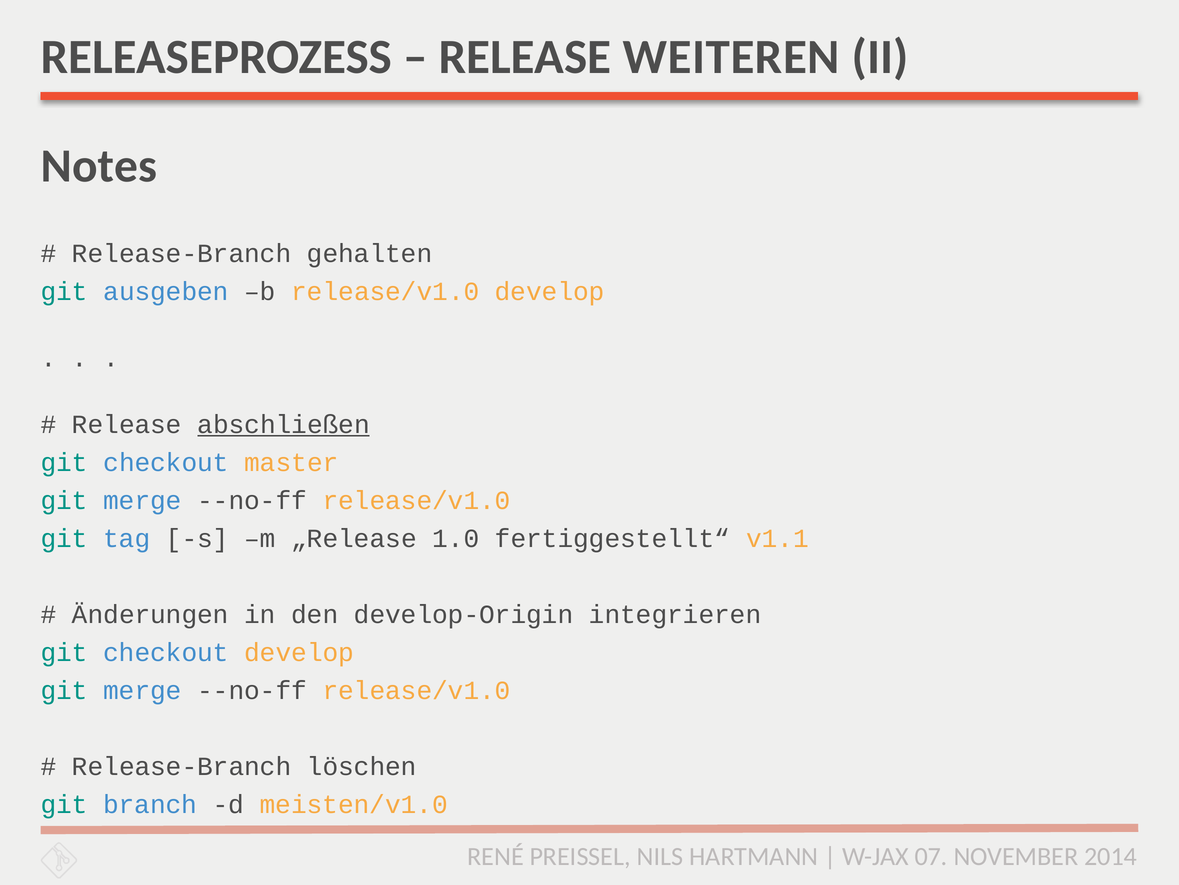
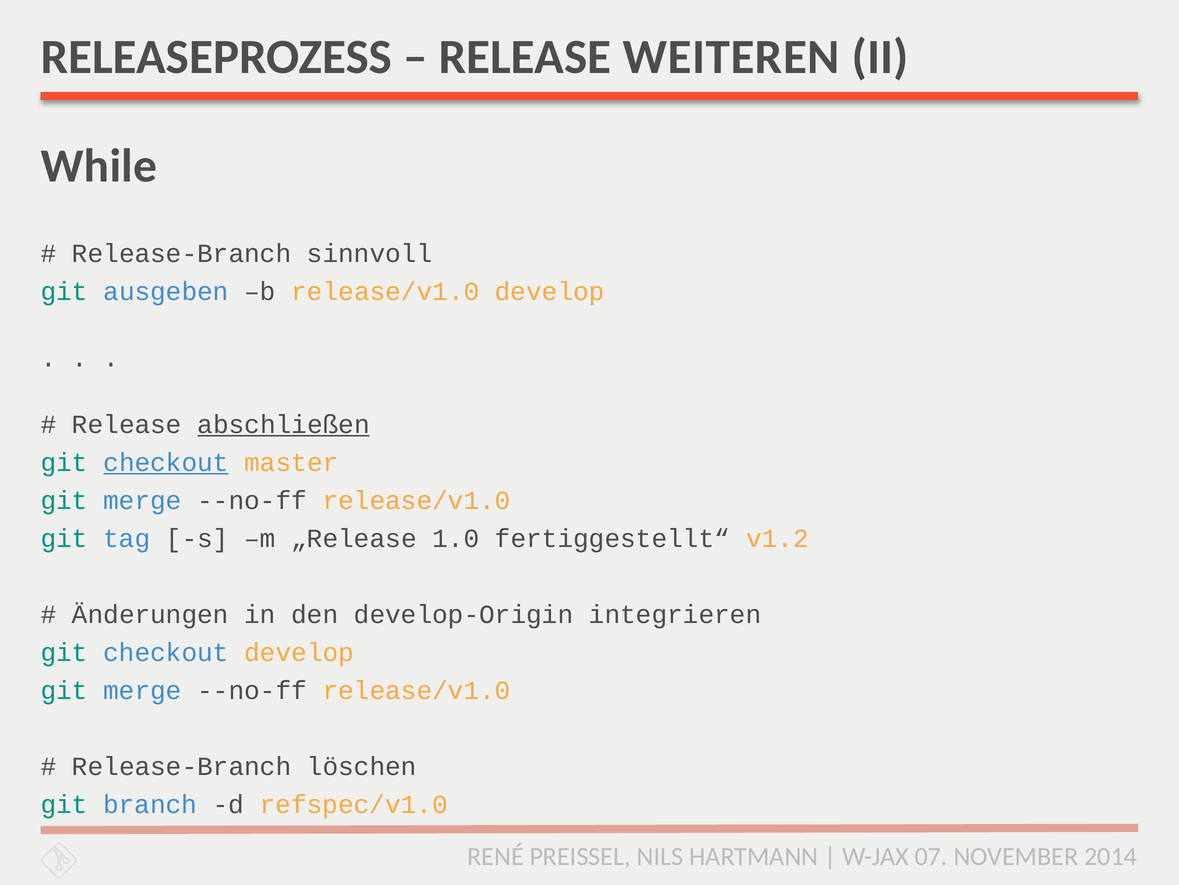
Notes: Notes -> While (99, 166)
gehalten: gehalten -> sinnvoll (370, 253)
checkout underline: none -> present (166, 462)
v1.1: v1.1 -> v1.2 (777, 538)
meisten/v1.0: meisten/v1.0 -> refspec/v1.0 (354, 804)
